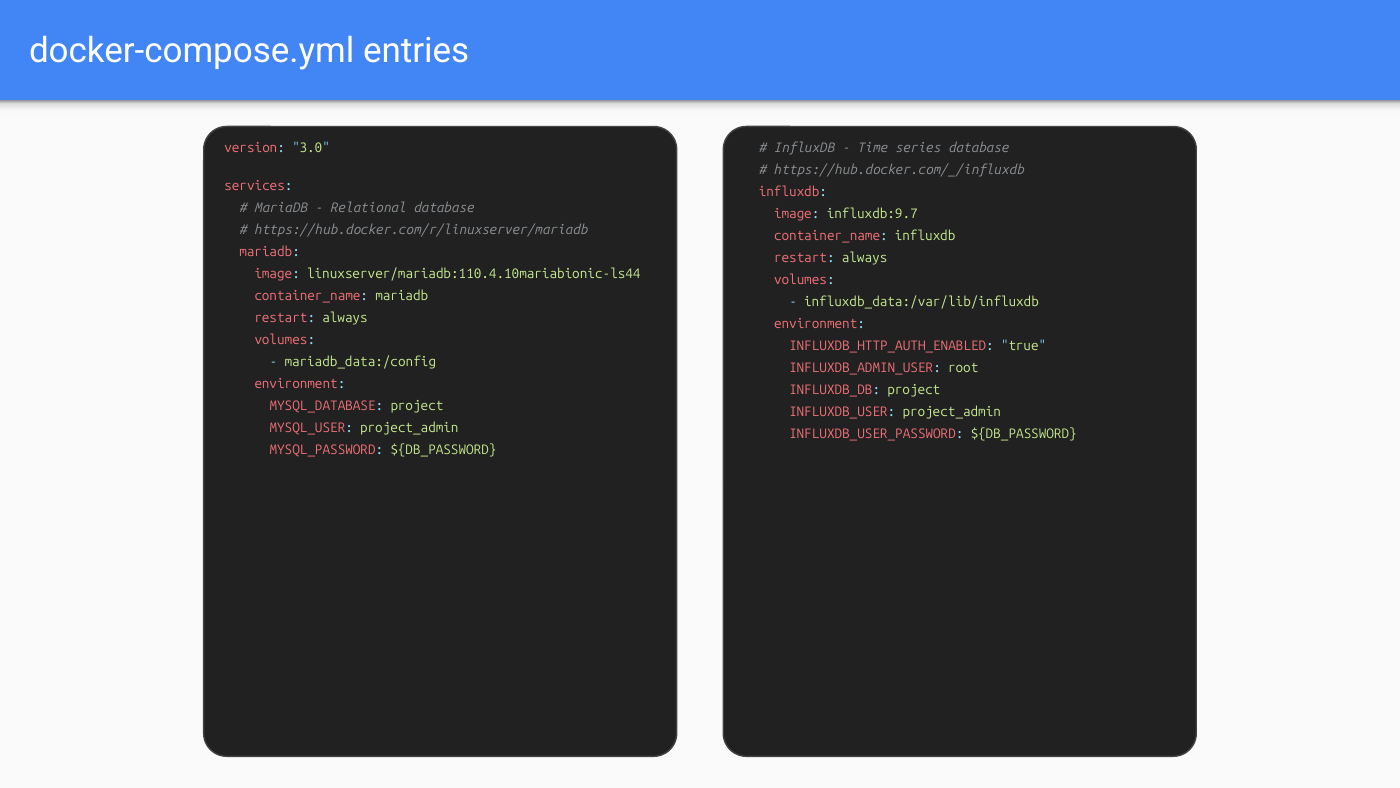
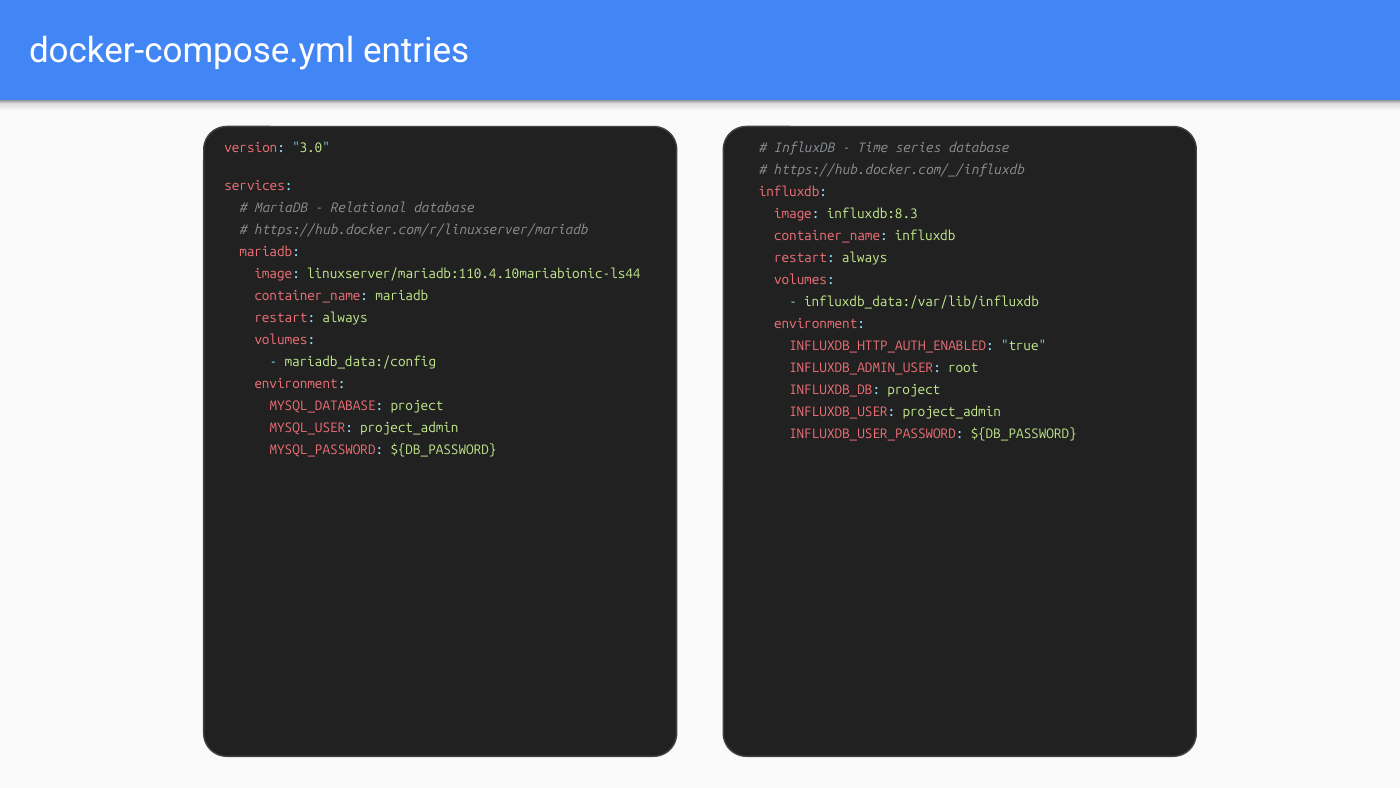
influxdb:9.7: influxdb:9.7 -> influxdb:8.3 (872, 214)
